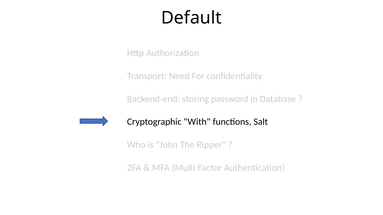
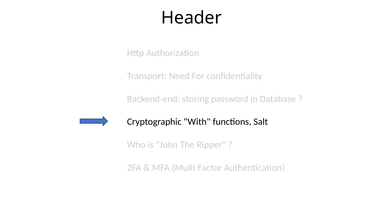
Default: Default -> Header (191, 18)
